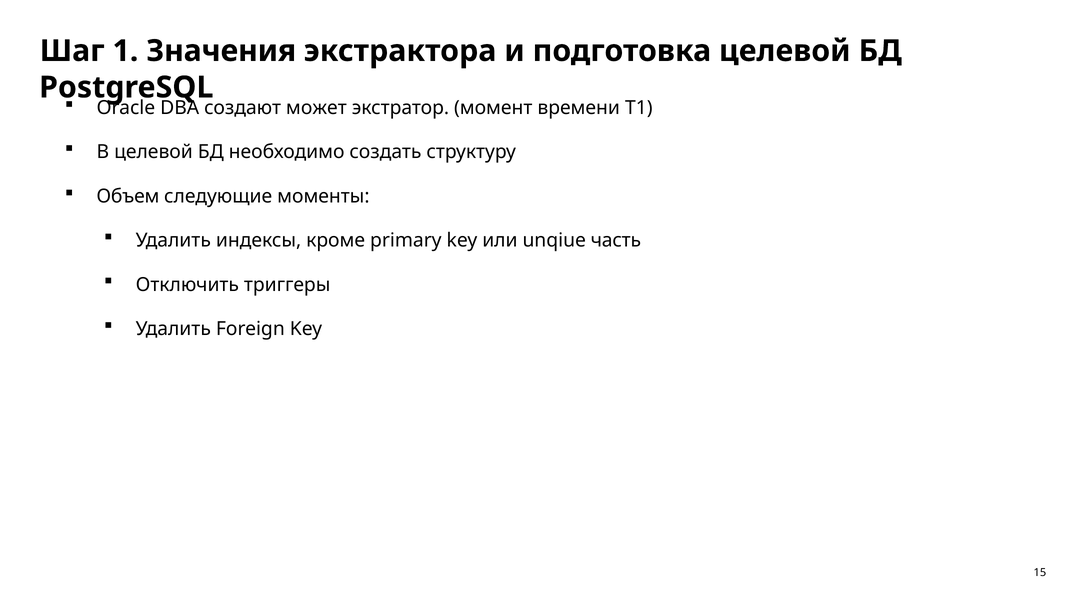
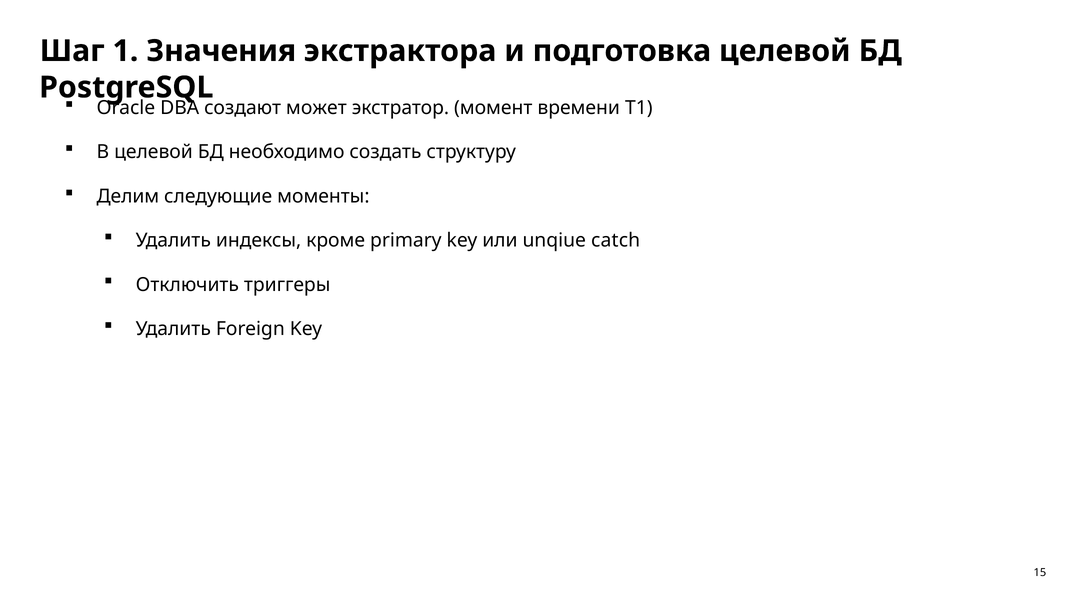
Объем: Объем -> Делим (128, 196)
часть: часть -> catch (616, 240)
